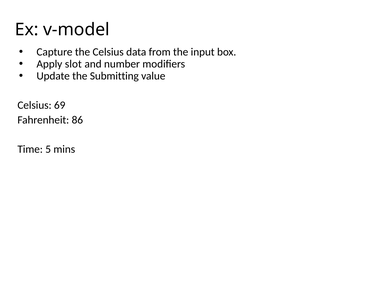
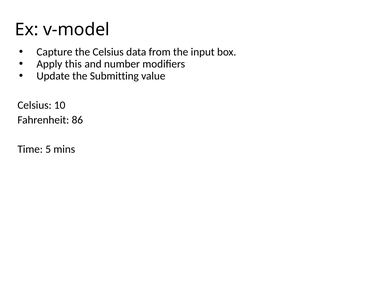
slot: slot -> this (73, 64)
69: 69 -> 10 (60, 105)
